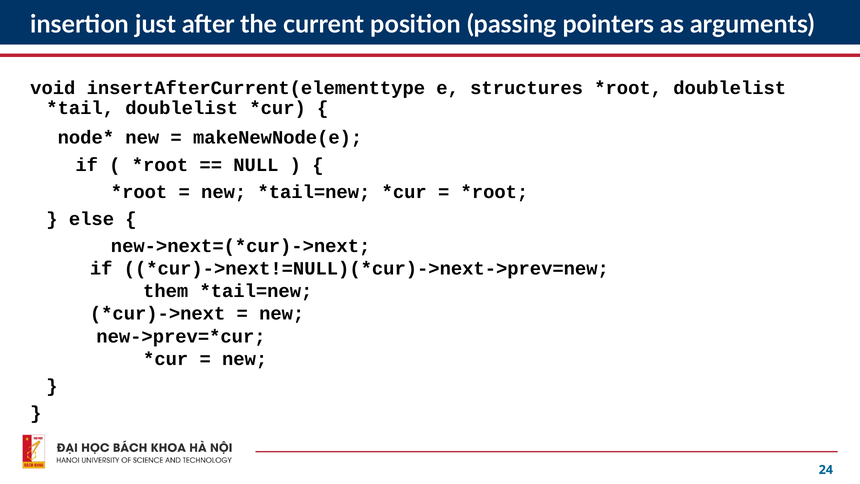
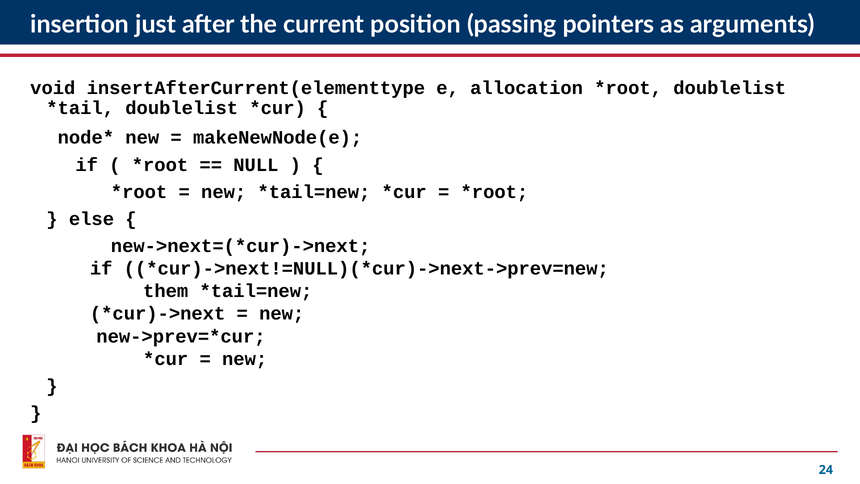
structures: structures -> allocation (527, 88)
